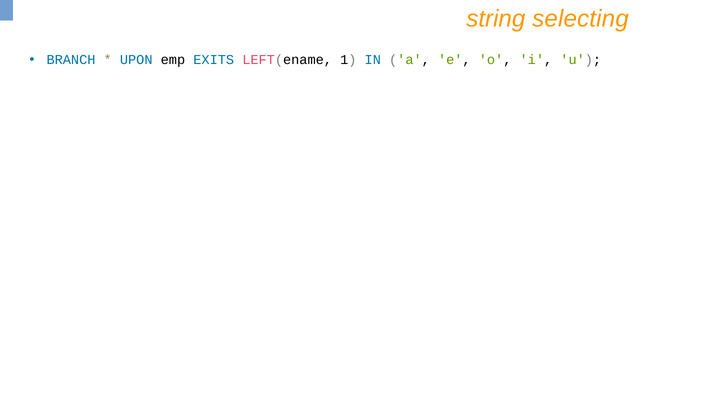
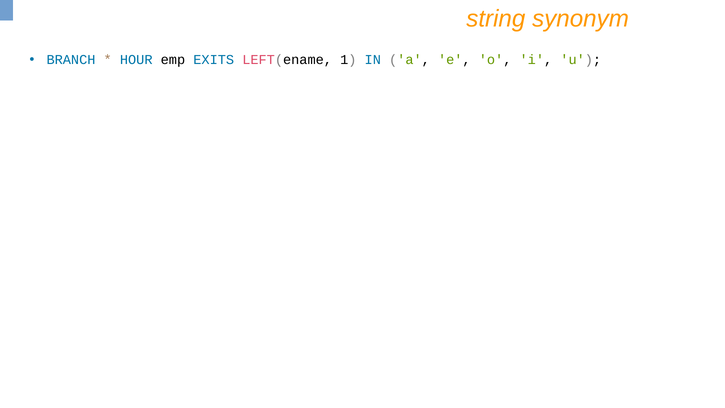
selecting: selecting -> synonym (581, 19)
UPON: UPON -> HOUR (136, 60)
